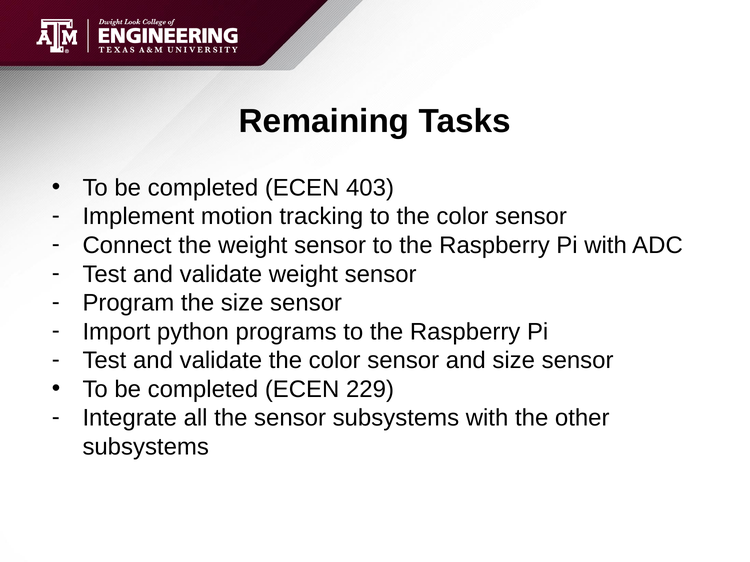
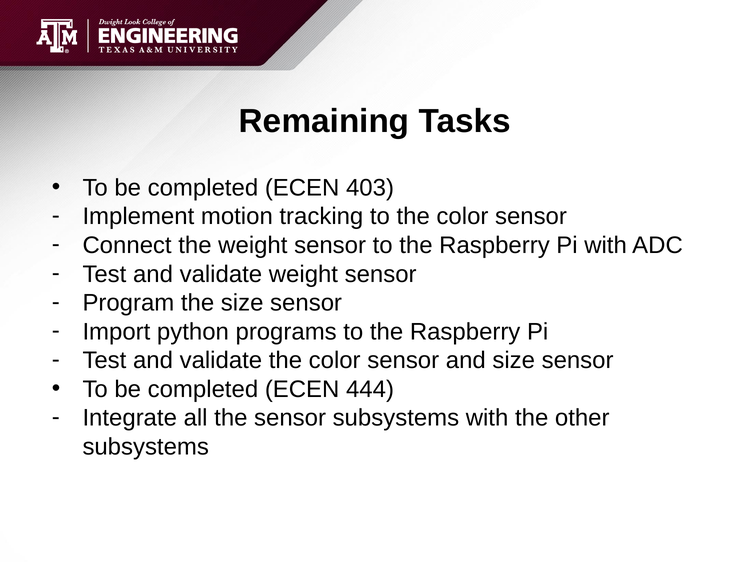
229: 229 -> 444 (370, 390)
